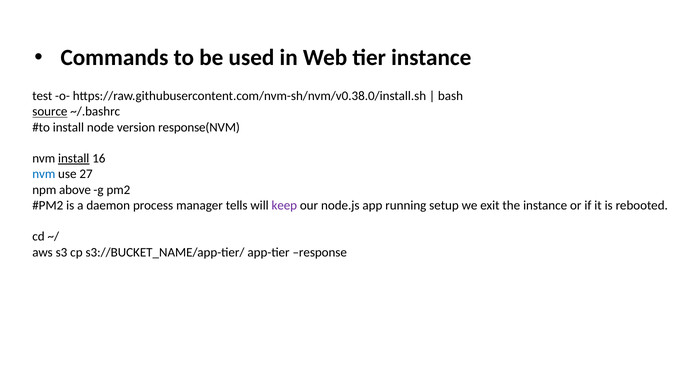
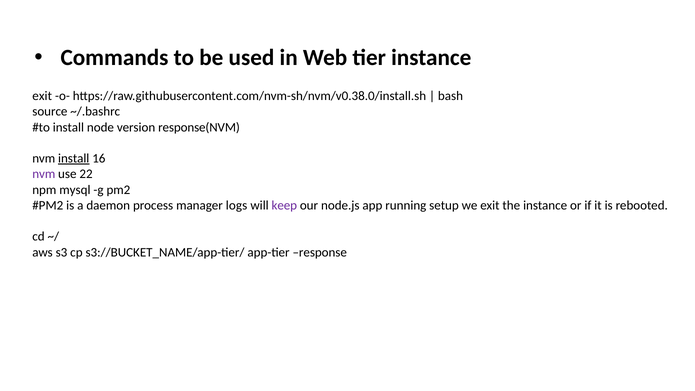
test: test -> exit (42, 96)
source underline: present -> none (50, 112)
nvm colour: blue -> purple (44, 174)
27: 27 -> 22 (86, 174)
above: above -> mysql (75, 190)
tells: tells -> logs (237, 205)
